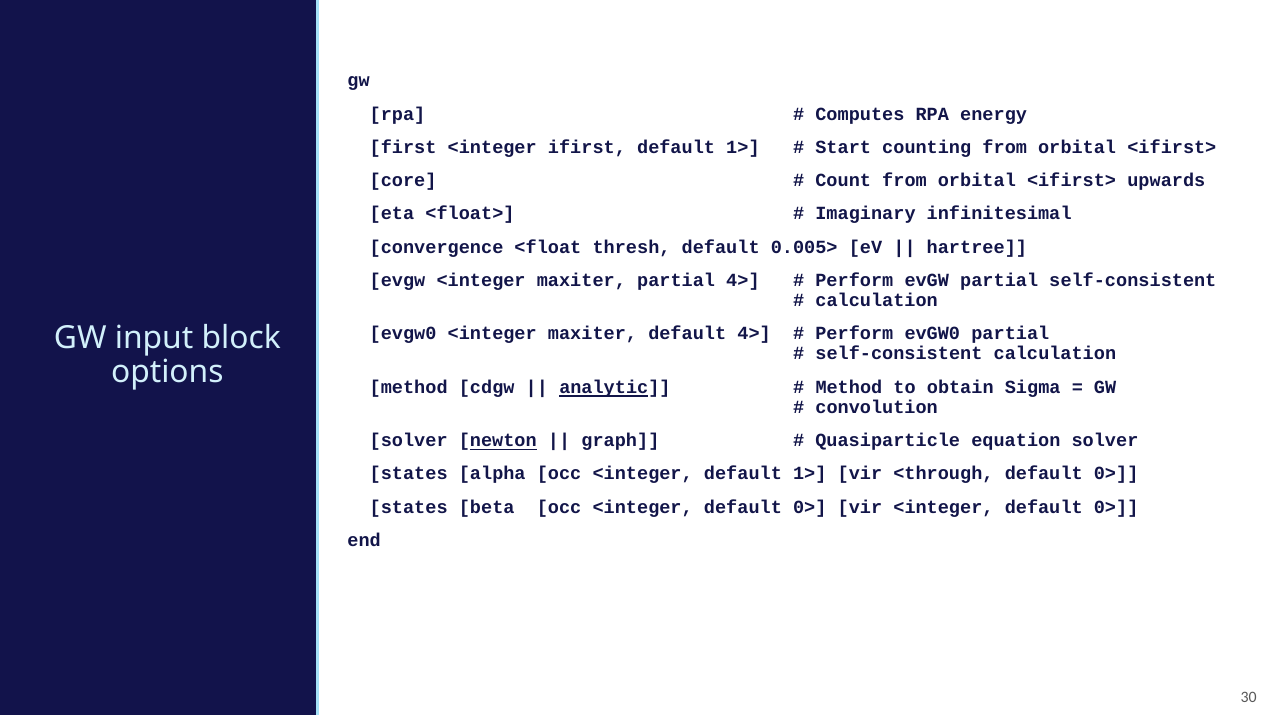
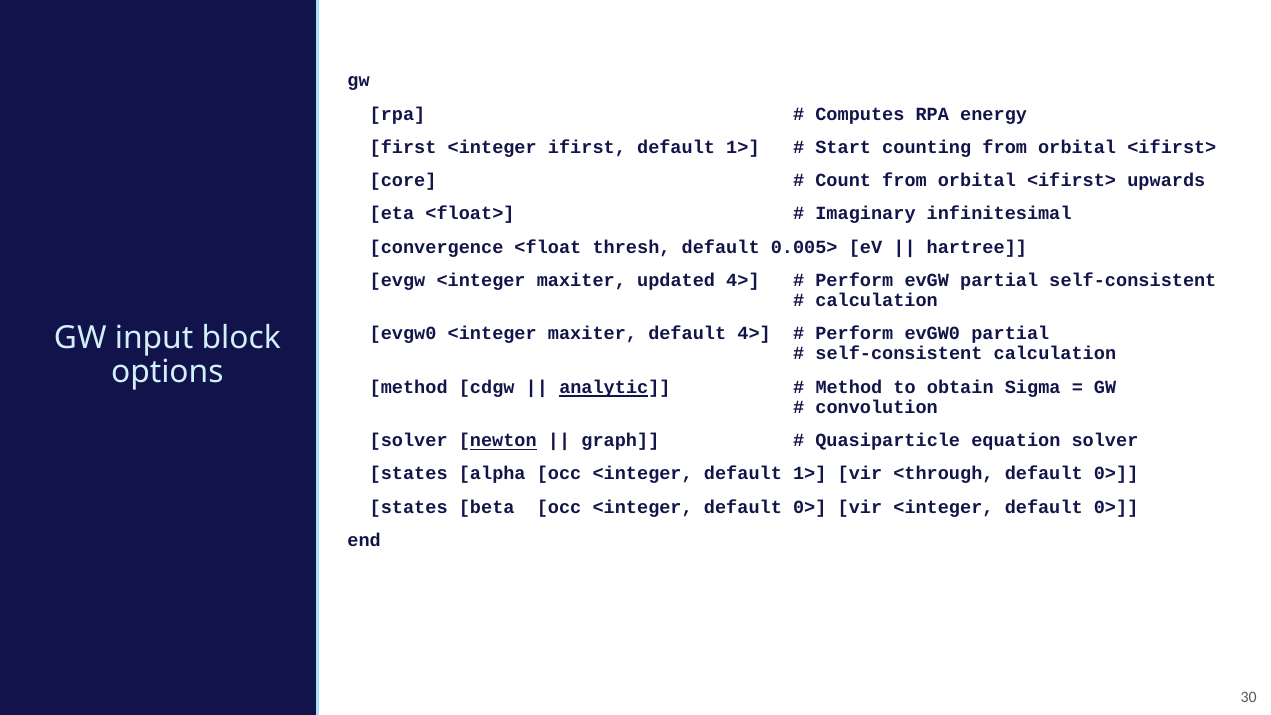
maxiter partial: partial -> updated (676, 280)
